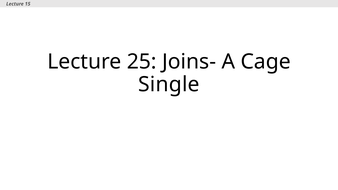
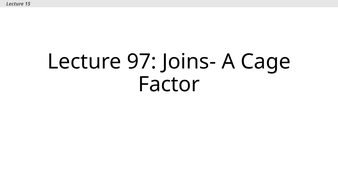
25: 25 -> 97 (142, 62)
Single: Single -> Factor (169, 84)
